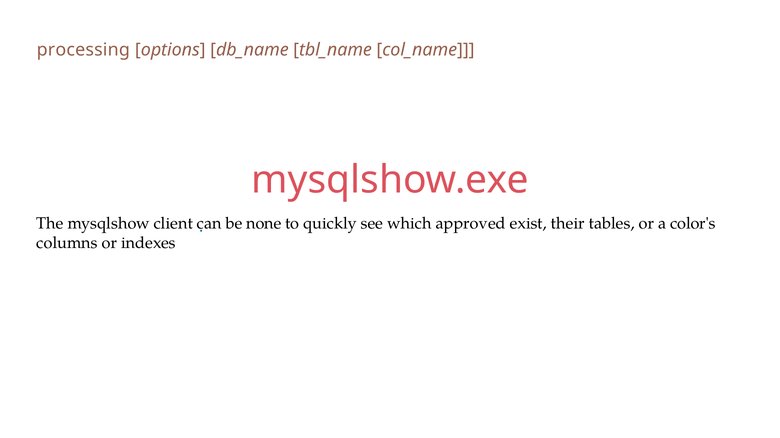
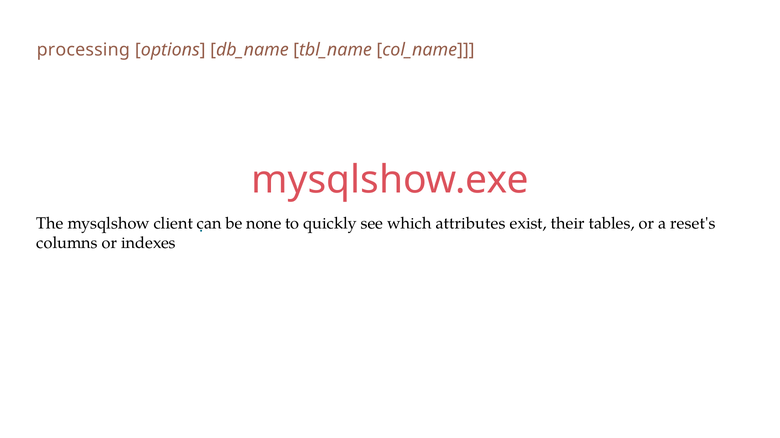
approved: approved -> attributes (471, 224)
color's: color's -> reset's (693, 224)
